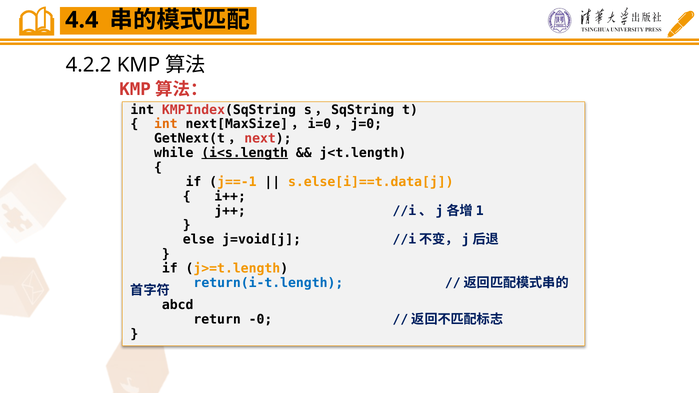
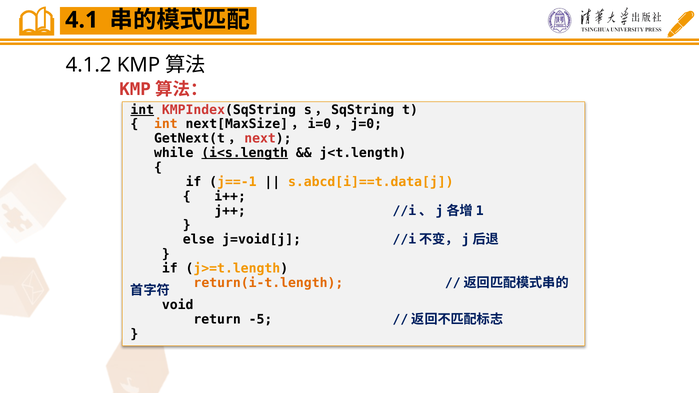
4.4: 4.4 -> 4.1 (82, 20)
4.2.2: 4.2.2 -> 4.1.2 (89, 65)
int underline: none -> present (142, 110)
s.else[i]==t.data[j: s.else[i]==t.data[j -> s.abcd[i]==t.data[j (371, 182)
return(i-t.length colour: blue -> orange (268, 283)
abcd: abcd -> void (178, 305)
-0: -0 -> -5 (260, 320)
